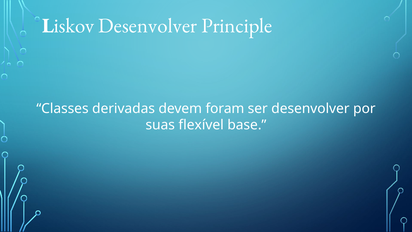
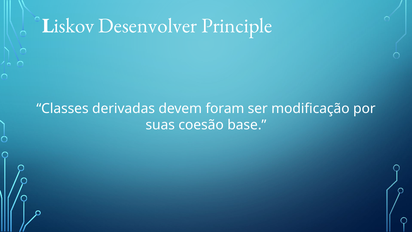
ser desenvolver: desenvolver -> modificação (310, 108)
flexível: flexível -> coesão (201, 125)
